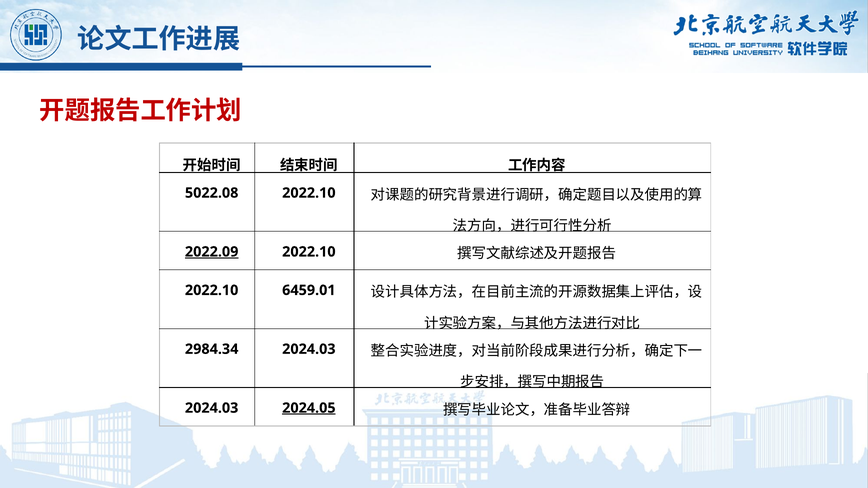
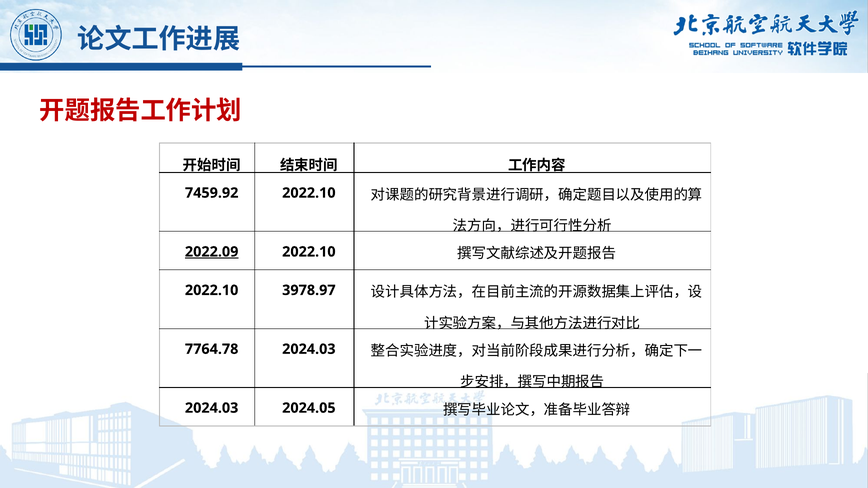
5022.08: 5022.08 -> 7459.92 (212, 193)
6459.01: 6459.01 -> 3978.97 (309, 290)
2984.34: 2984.34 -> 7764.78 (212, 349)
2024.05 underline: present -> none (309, 408)
